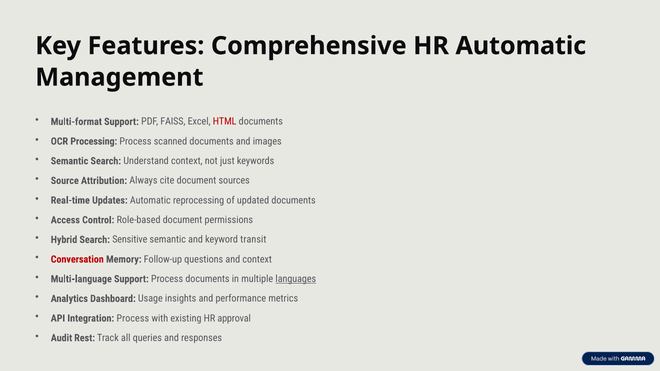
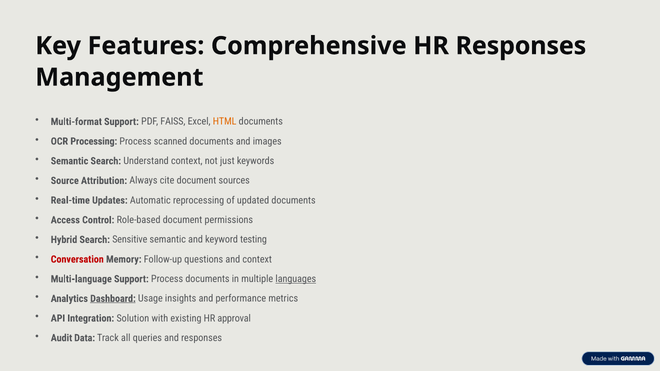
HR Automatic: Automatic -> Responses (521, 46)
HTML colour: red -> orange (225, 122)
transit: transit -> testing (253, 240)
Dashboard underline: none -> present (113, 299)
Integration Process: Process -> Solution (133, 318)
Rest: Rest -> Data (85, 338)
